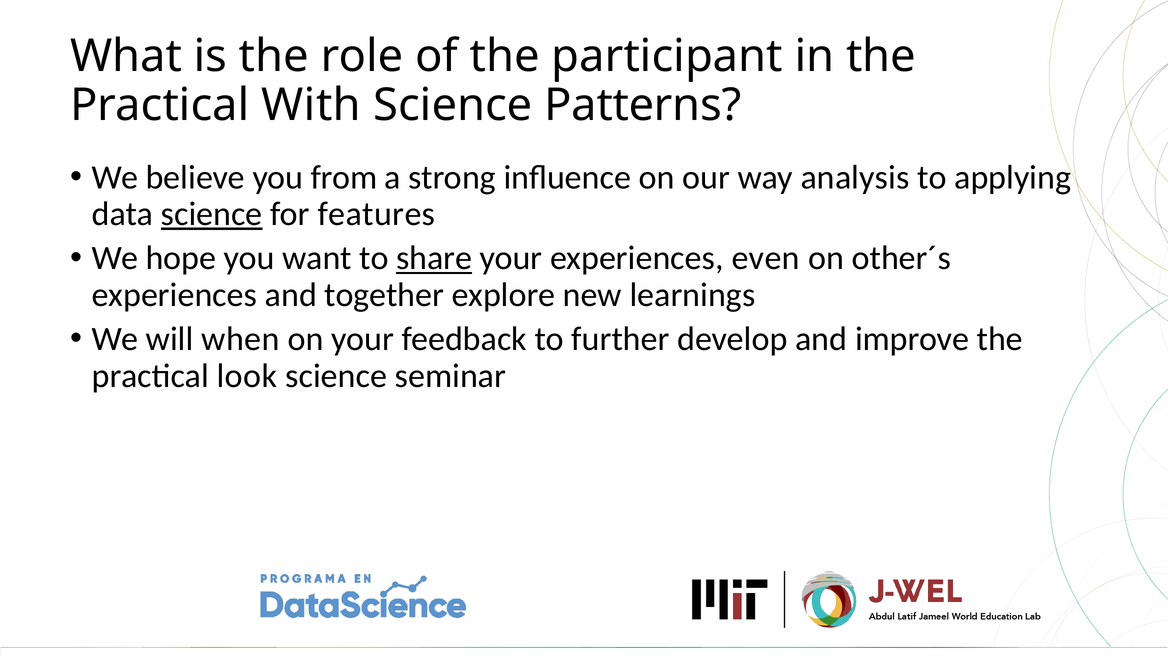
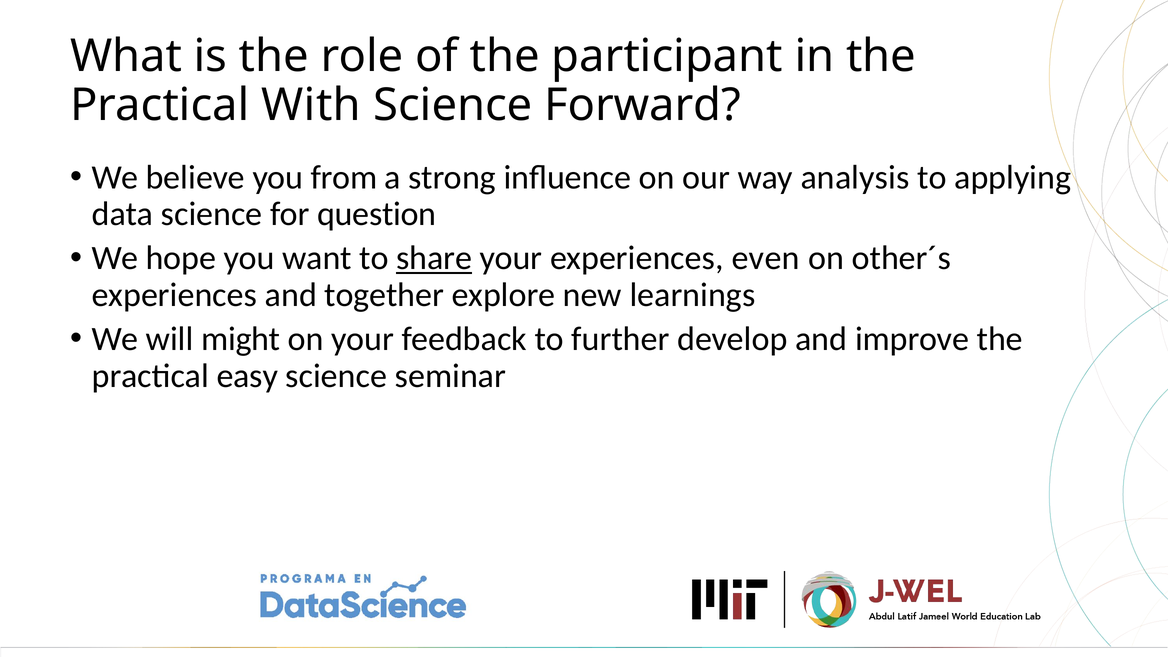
Patterns: Patterns -> Forward (643, 105)
science underline: present -> none (212, 214)
features: features -> question (377, 214)
when: when -> might (241, 339)
look: look -> easy (247, 376)
